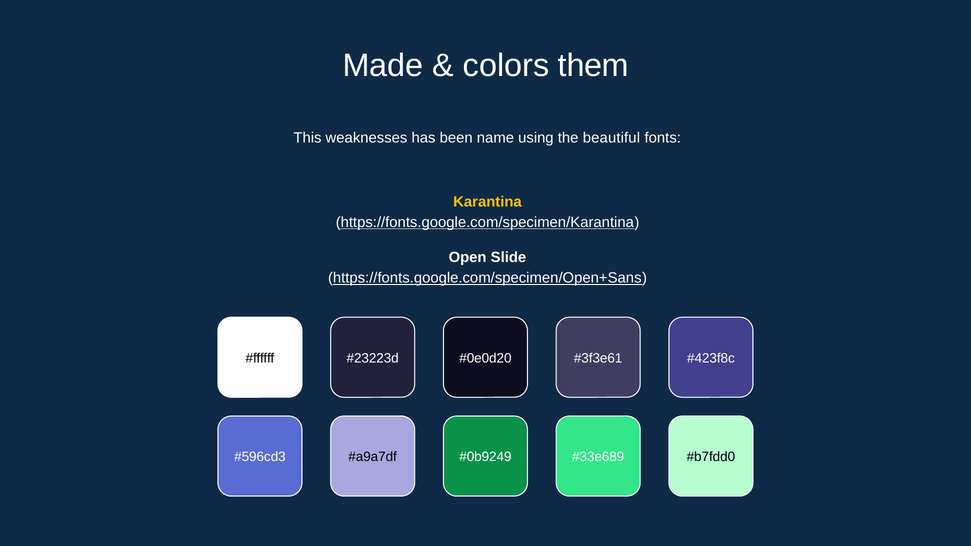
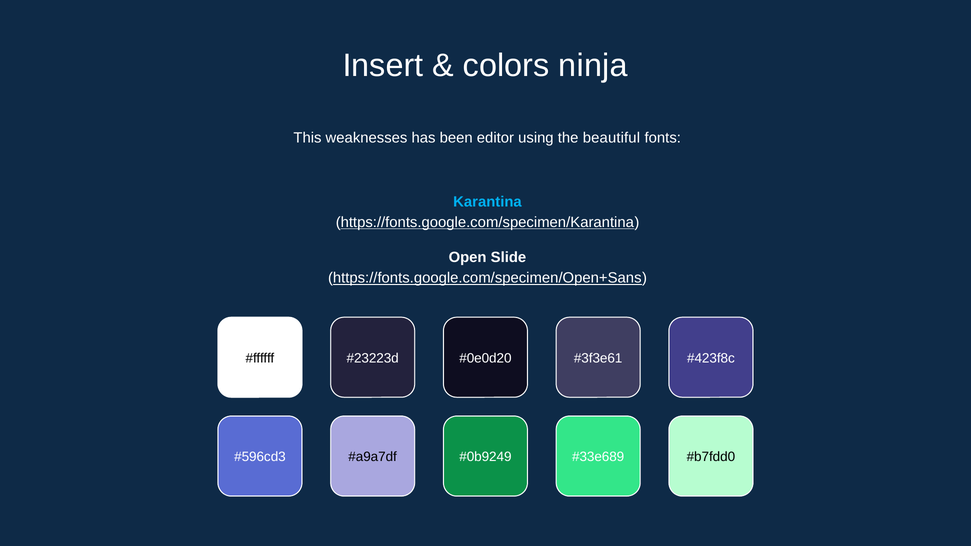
Made: Made -> Insert (383, 66)
them: them -> ninja (593, 66)
name: name -> editor (495, 138)
Karantina colour: yellow -> light blue (487, 202)
